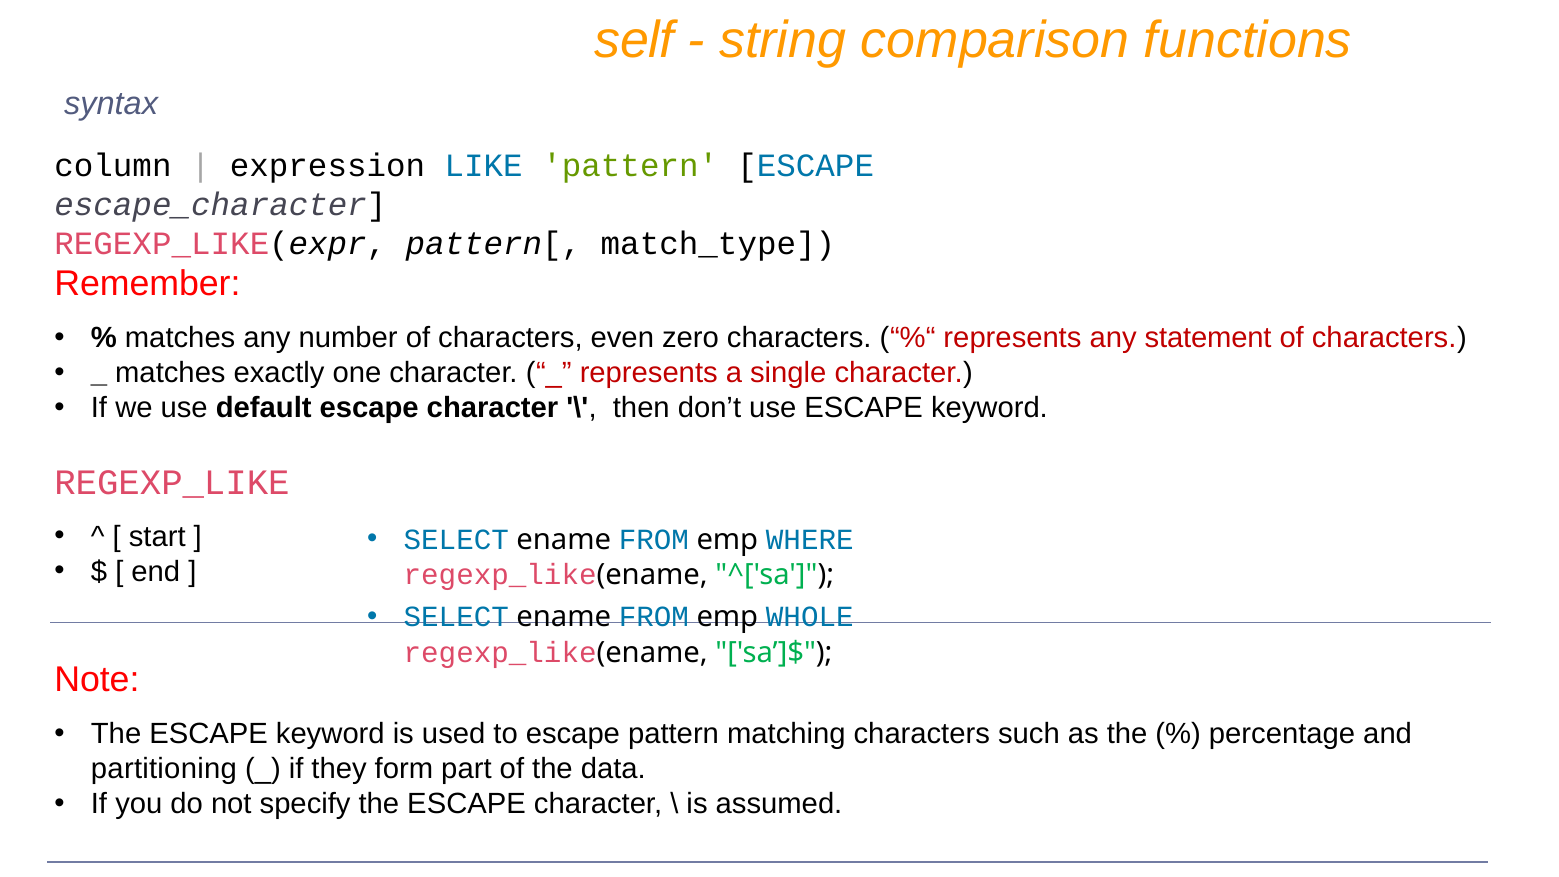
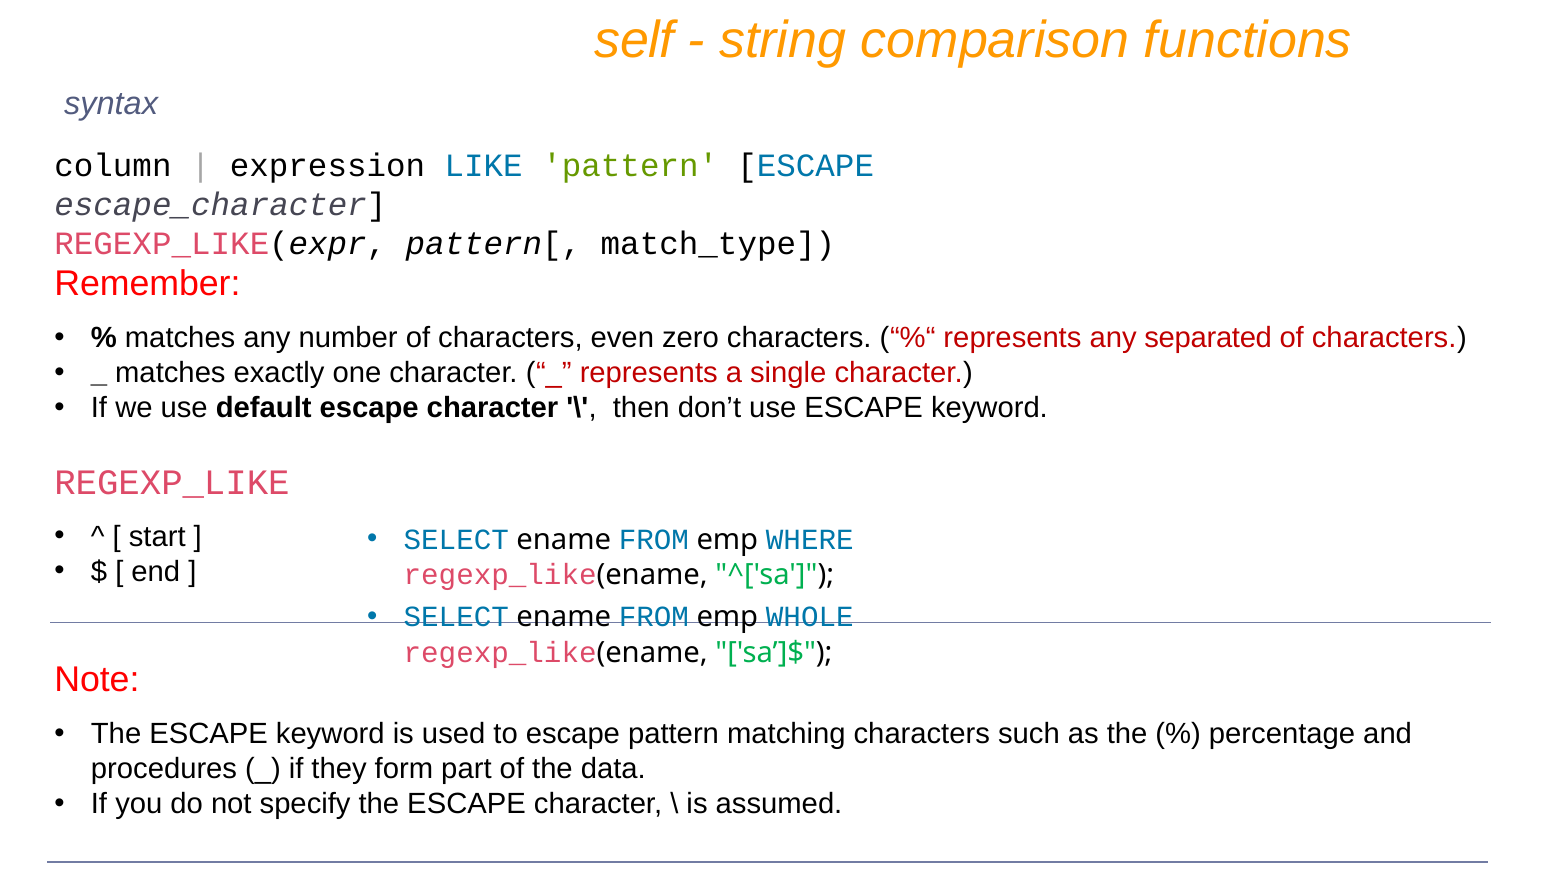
statement: statement -> separated (1208, 338)
partitioning: partitioning -> procedures (164, 769)
